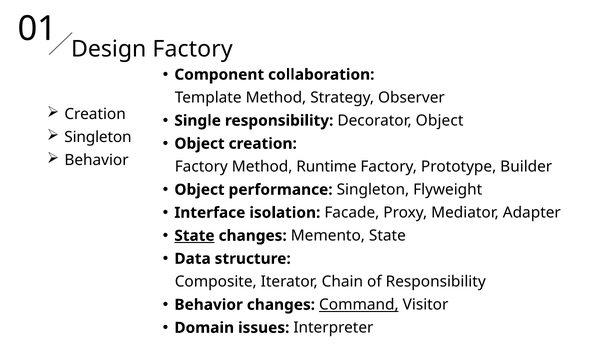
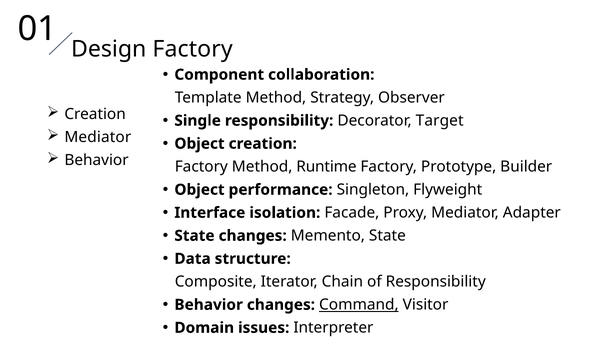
Decorator Object: Object -> Target (440, 121)
Singleton: Singleton -> Mediator (98, 138)
State underline: present -> none (194, 236)
